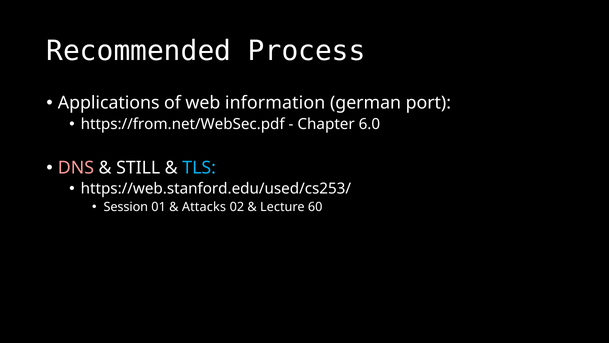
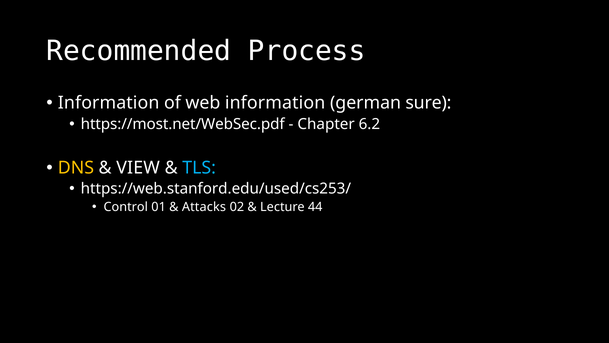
Applications: Applications -> Information (109, 103)
port: port -> sure (428, 103)
https://from.net/WebSec.pdf: https://from.net/WebSec.pdf -> https://most.net/WebSec.pdf (183, 124)
6.0: 6.0 -> 6.2 (369, 124)
DNS colour: pink -> yellow (76, 168)
STILL: STILL -> VIEW (138, 168)
Session: Session -> Control (126, 207)
60: 60 -> 44 (315, 207)
